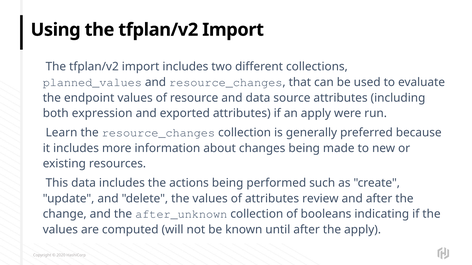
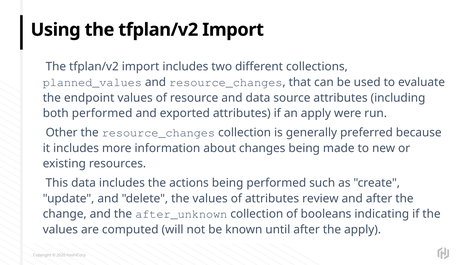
both expression: expression -> performed (102, 114)
Learn: Learn -> Other (62, 133)
